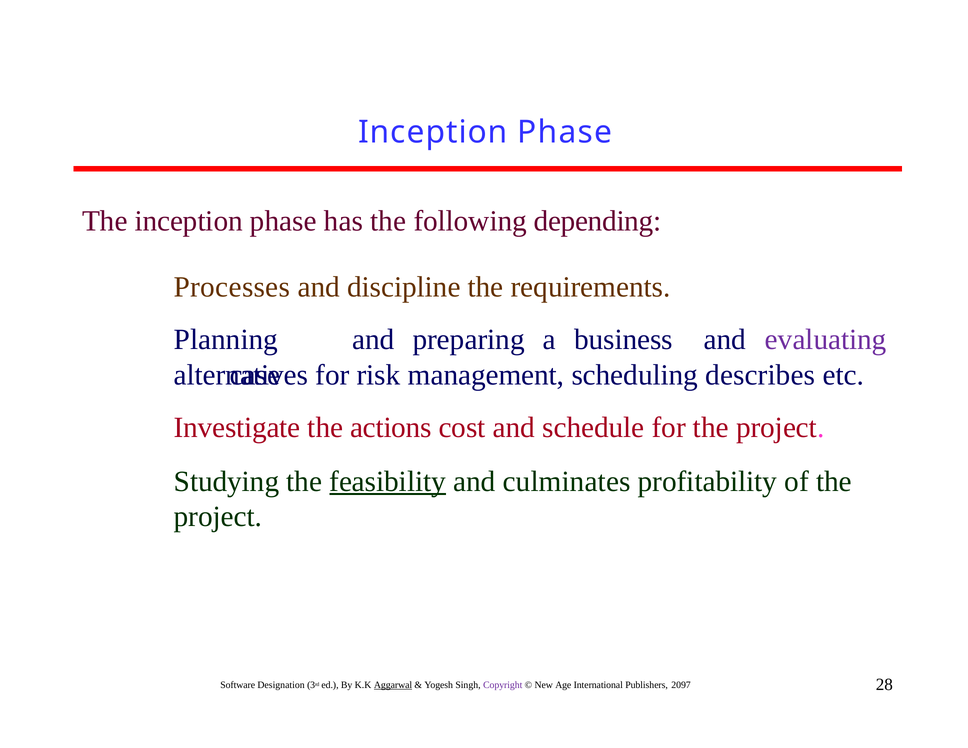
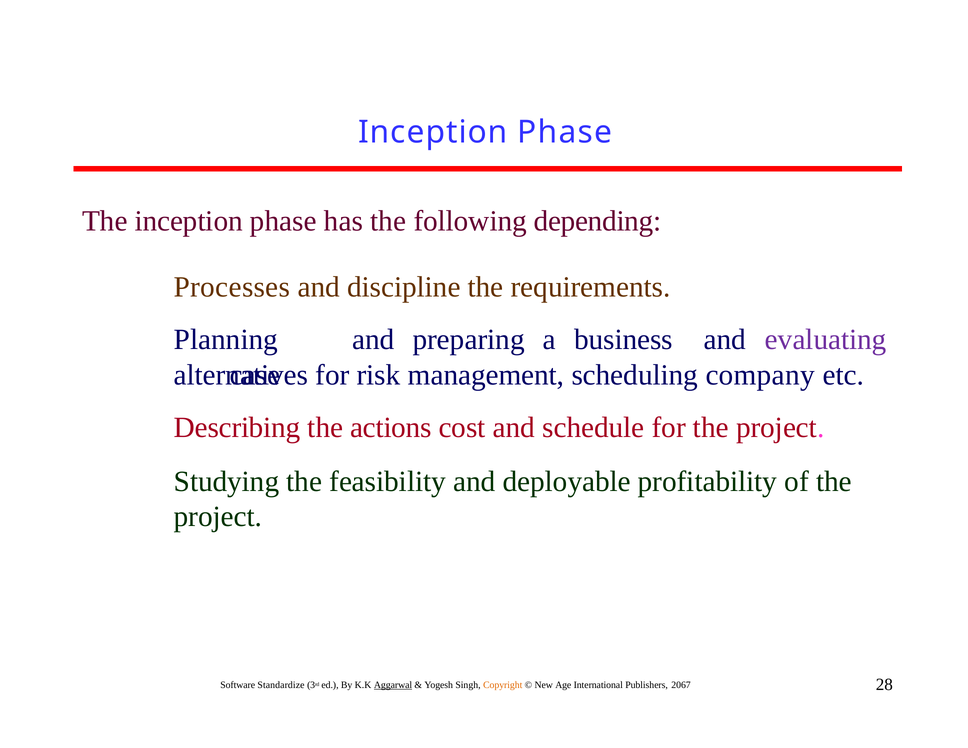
describes: describes -> company (760, 375)
Investigate: Investigate -> Describing (237, 427)
feasibility underline: present -> none (388, 481)
culminates: culminates -> deployable (567, 481)
Designation: Designation -> Standardize (281, 685)
Copyright colour: purple -> orange (503, 685)
2097: 2097 -> 2067 (681, 685)
